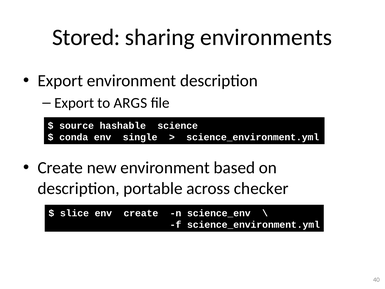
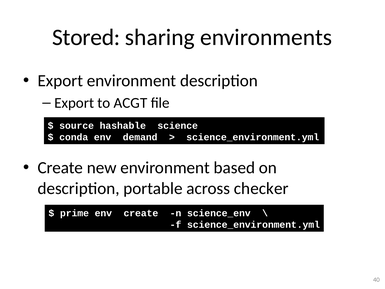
ARGS: ARGS -> ACGT (130, 103)
single: single -> demand (140, 137)
slice: slice -> prime (74, 213)
